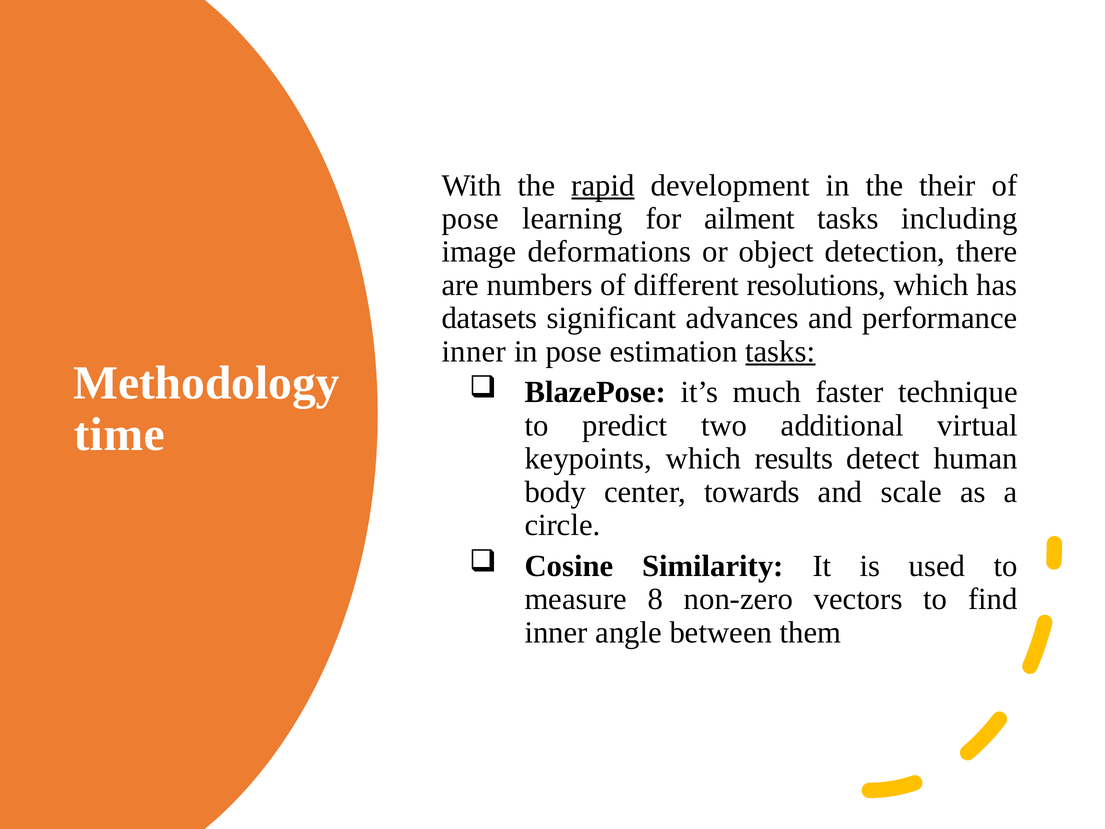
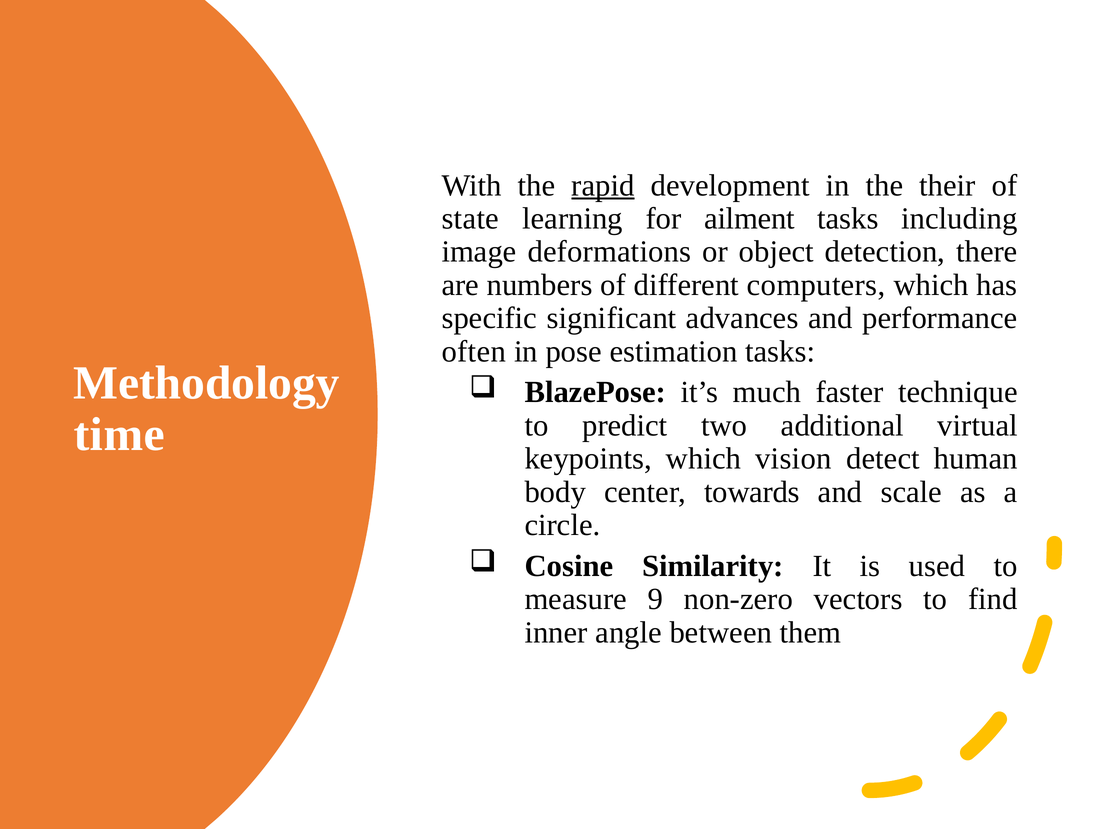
pose: pose -> state (470, 219)
resolutions: resolutions -> computers (816, 285)
datasets: datasets -> specific (489, 318)
inner: inner -> often (474, 351)
tasks underline: present -> none (780, 351)
results: results -> vision (794, 459)
8: 8 -> 9 (655, 599)
